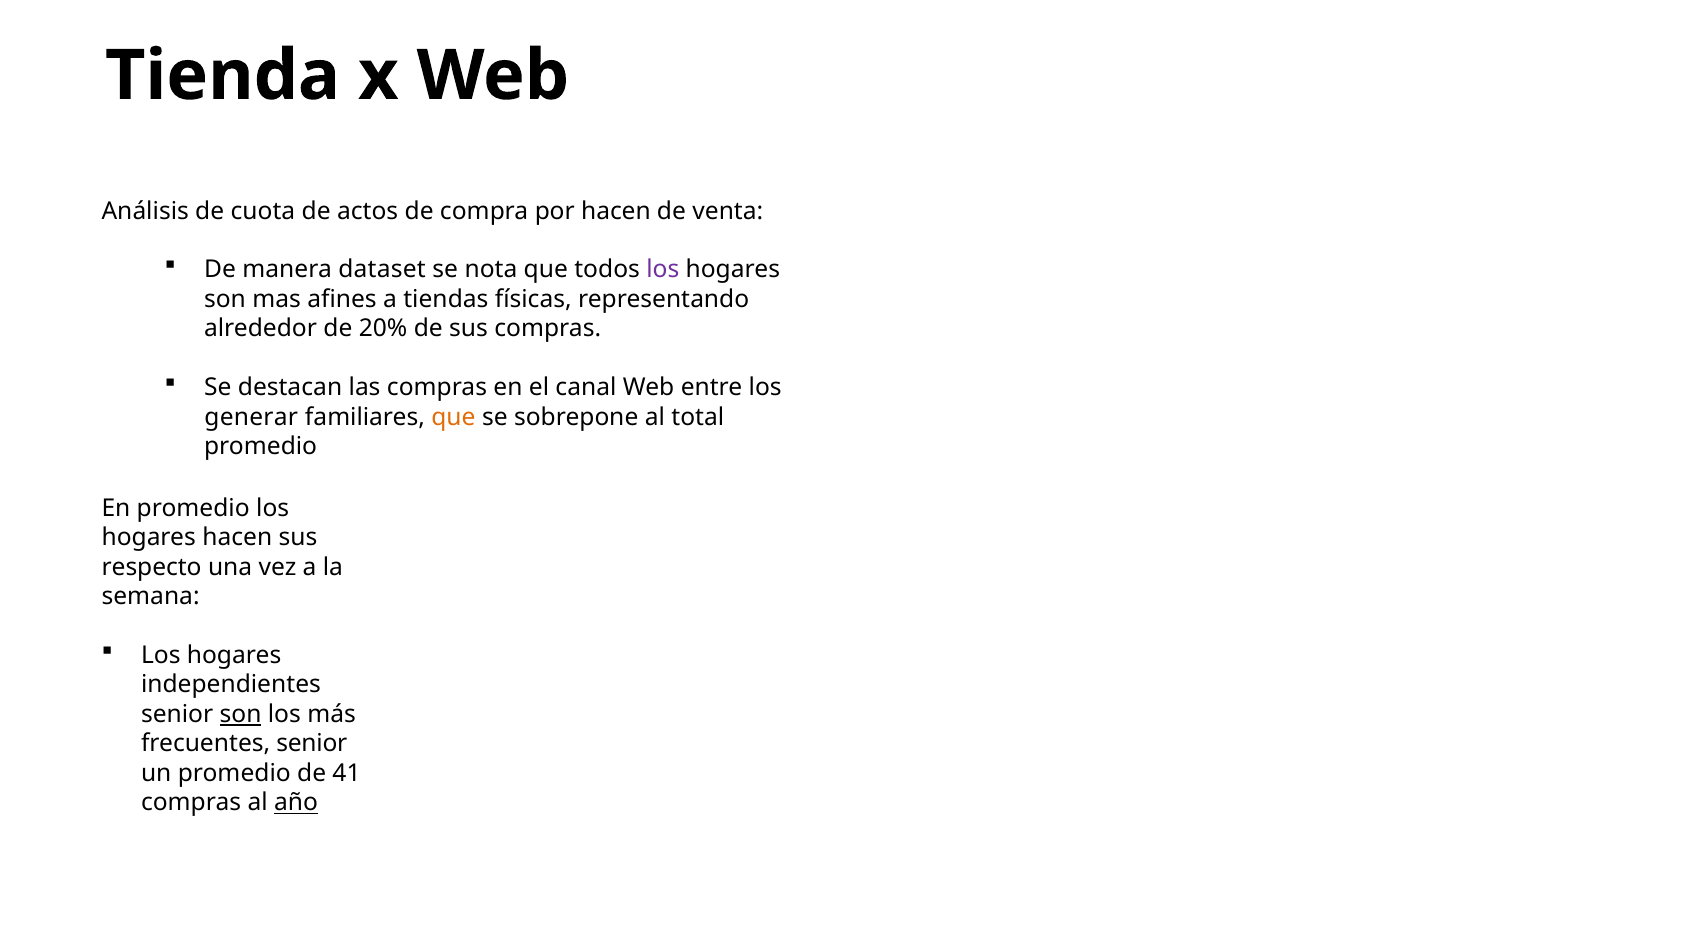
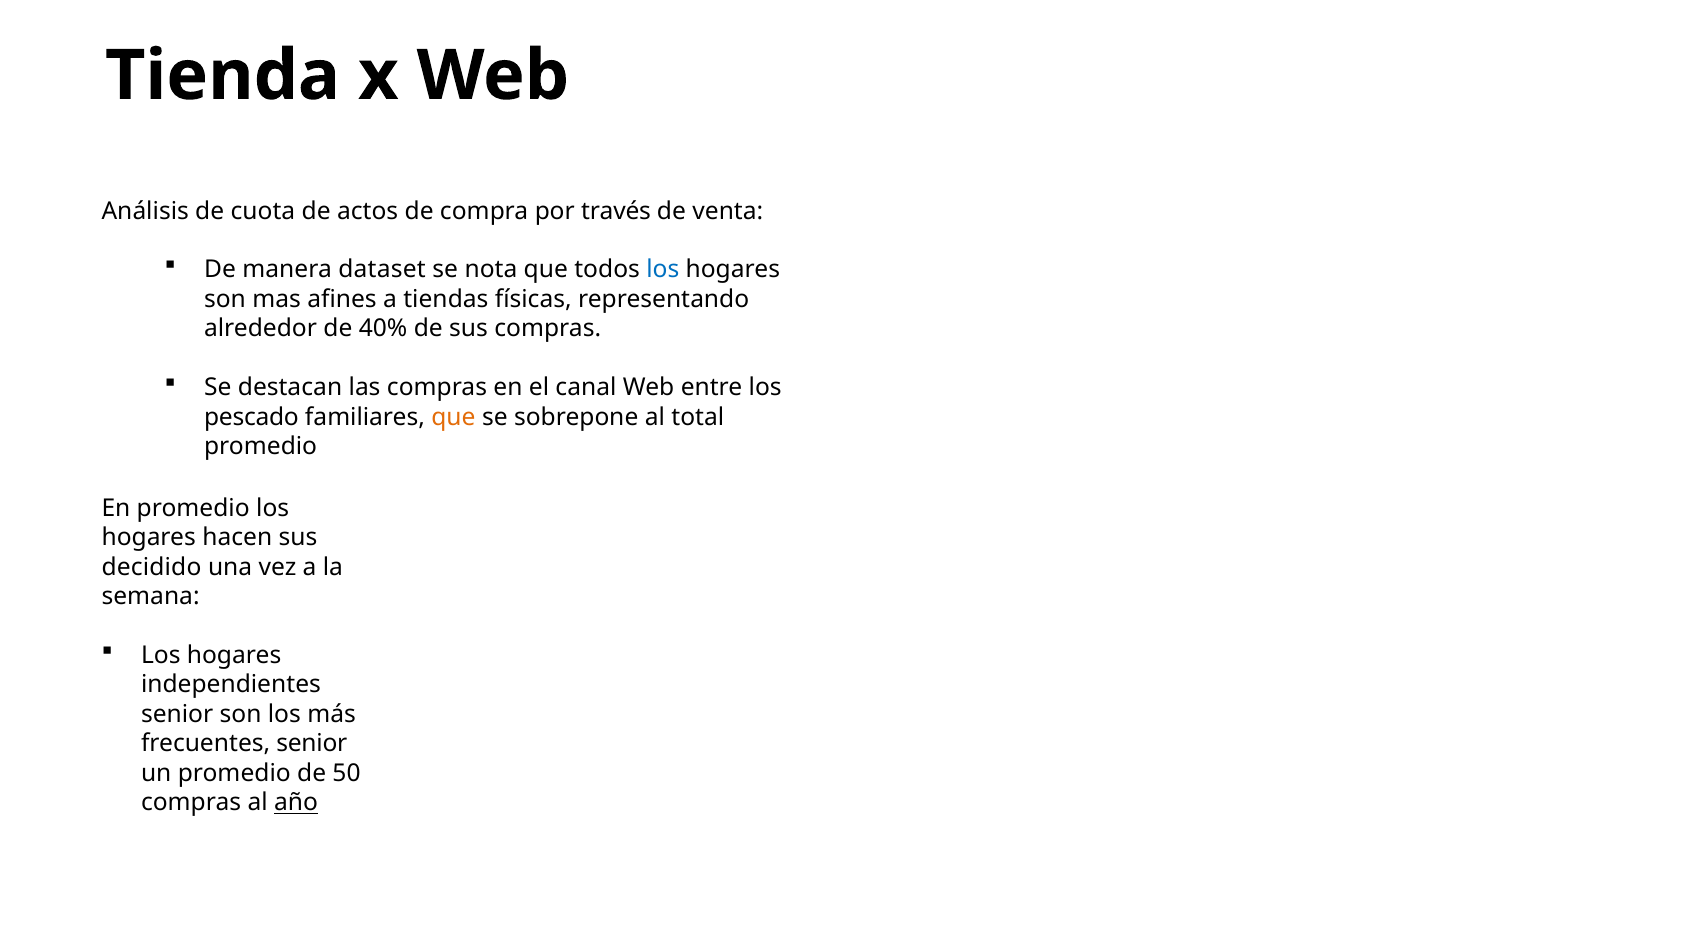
por hacen: hacen -> través (616, 211)
los colour: purple -> blue (663, 270)
20%: 20% -> 40% (383, 329)
generar: generar -> pescado (251, 417)
respecto: respecto -> decidido (151, 567)
son underline: present -> none (241, 715)
41: 41 -> 50 (347, 774)
